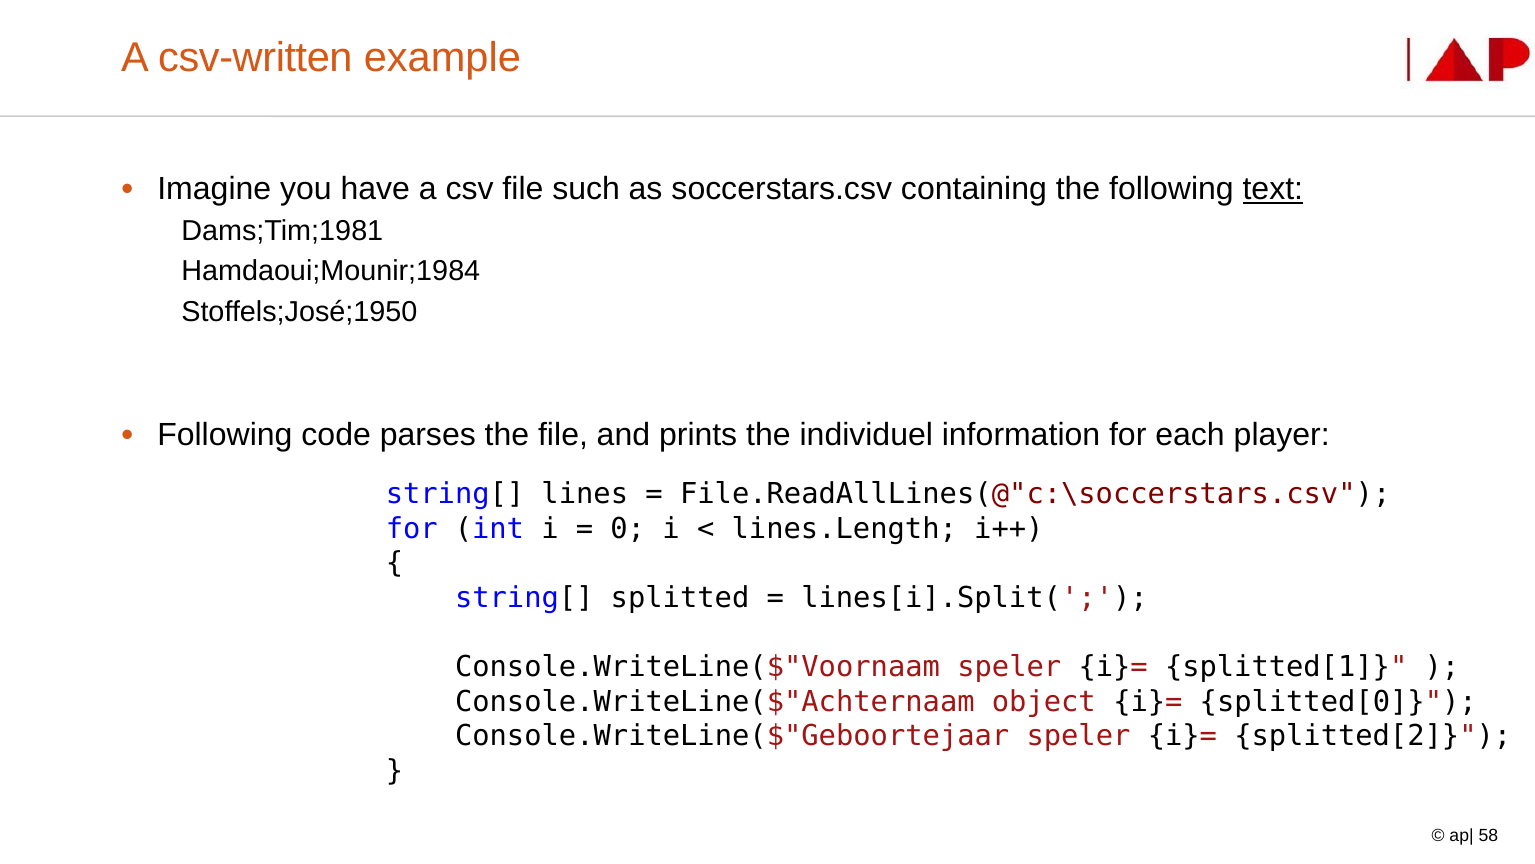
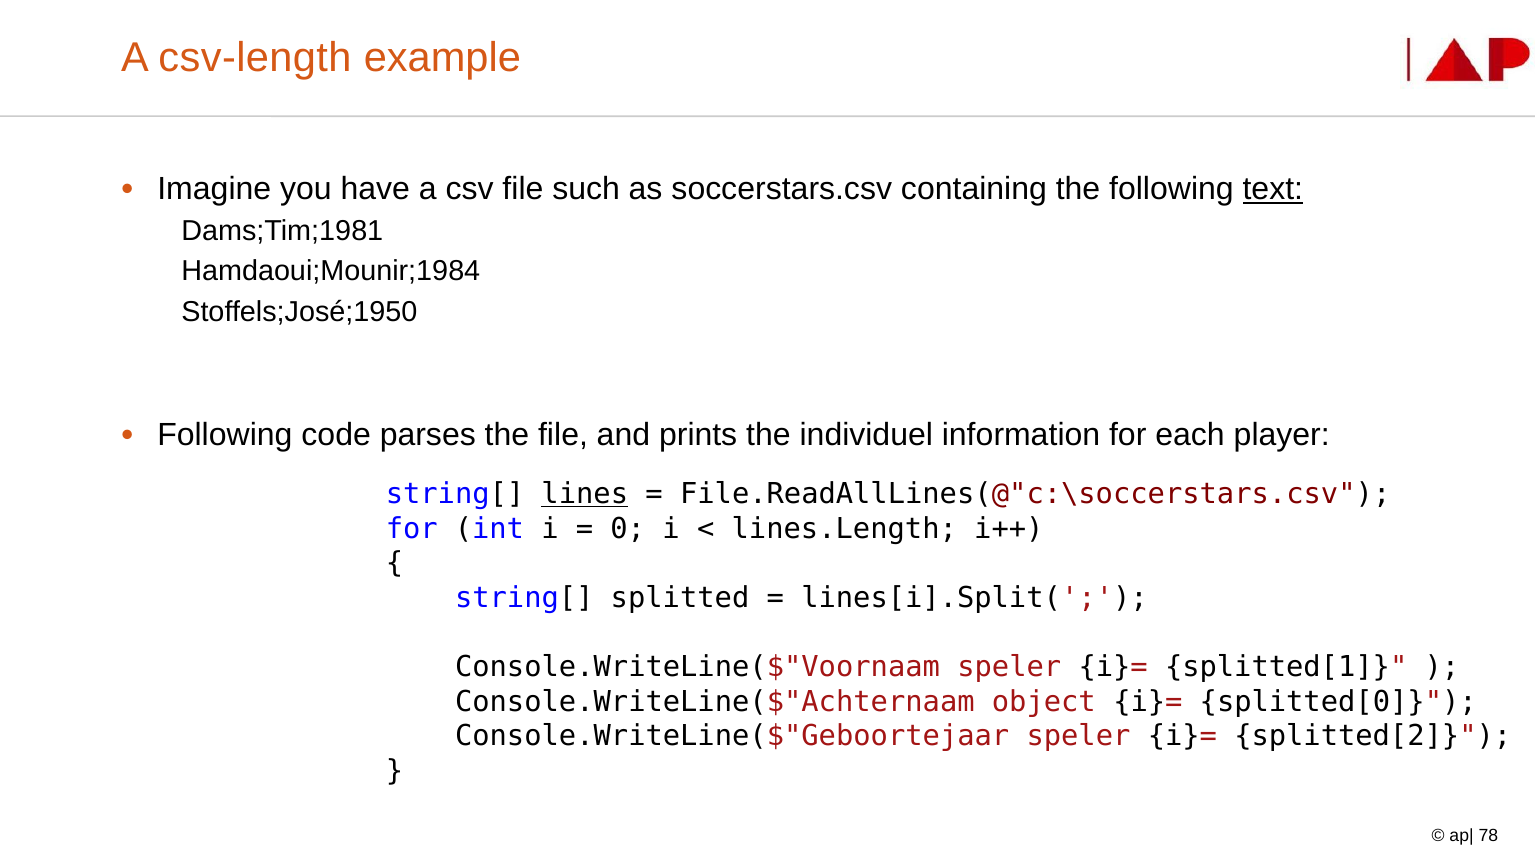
csv-written: csv-written -> csv-length (255, 58)
lines underline: none -> present (585, 494)
58: 58 -> 78 (1488, 836)
